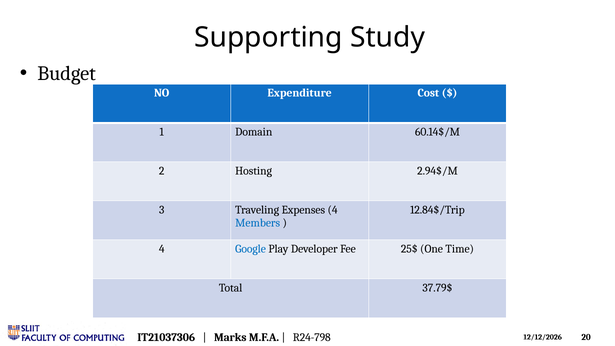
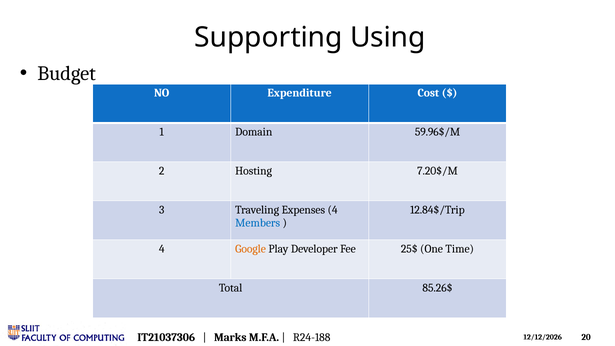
Study: Study -> Using (388, 37)
60.14$/M: 60.14$/M -> 59.96$/M (438, 132)
2.94$/M: 2.94$/M -> 7.20$/M (438, 171)
Google colour: blue -> orange (251, 249)
37.79$: 37.79$ -> 85.26$ (437, 288)
R24-798: R24-798 -> R24-188 (312, 338)
